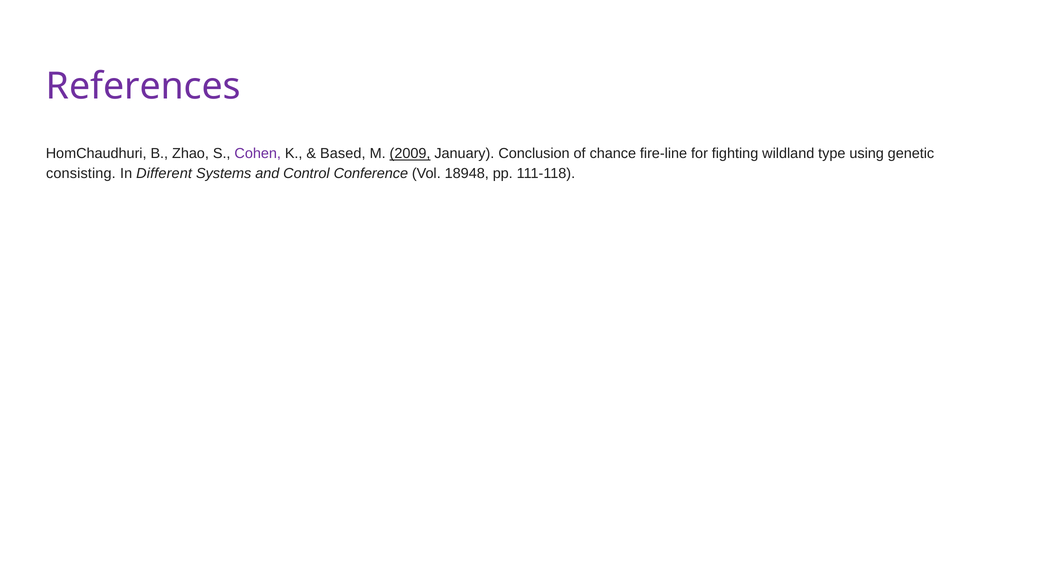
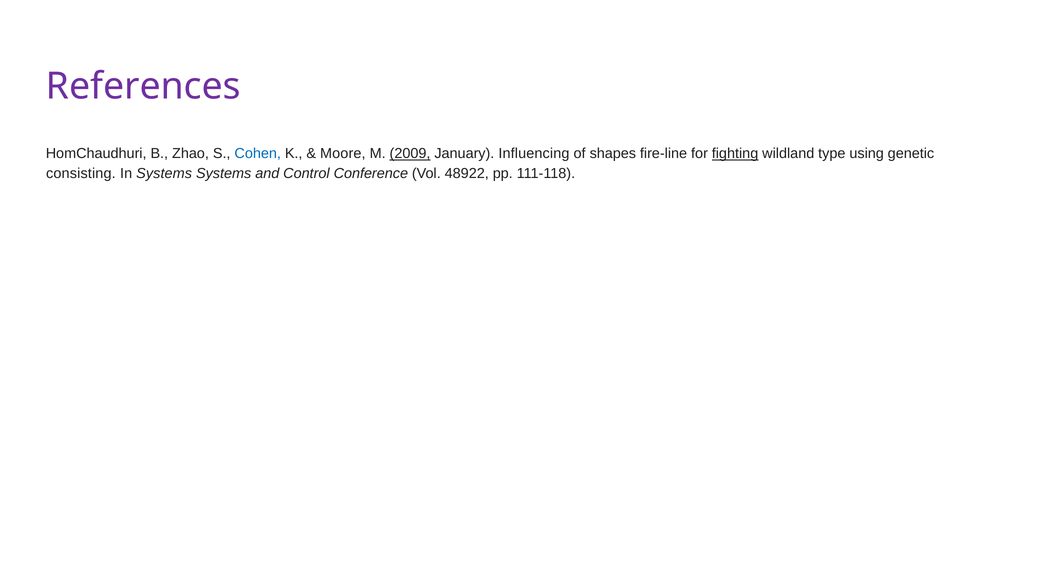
Cohen colour: purple -> blue (258, 154)
Based: Based -> Moore (343, 154)
Conclusion: Conclusion -> Influencing (534, 154)
chance: chance -> shapes (613, 154)
fighting underline: none -> present (735, 154)
In Different: Different -> Systems (164, 173)
18948: 18948 -> 48922 (467, 173)
